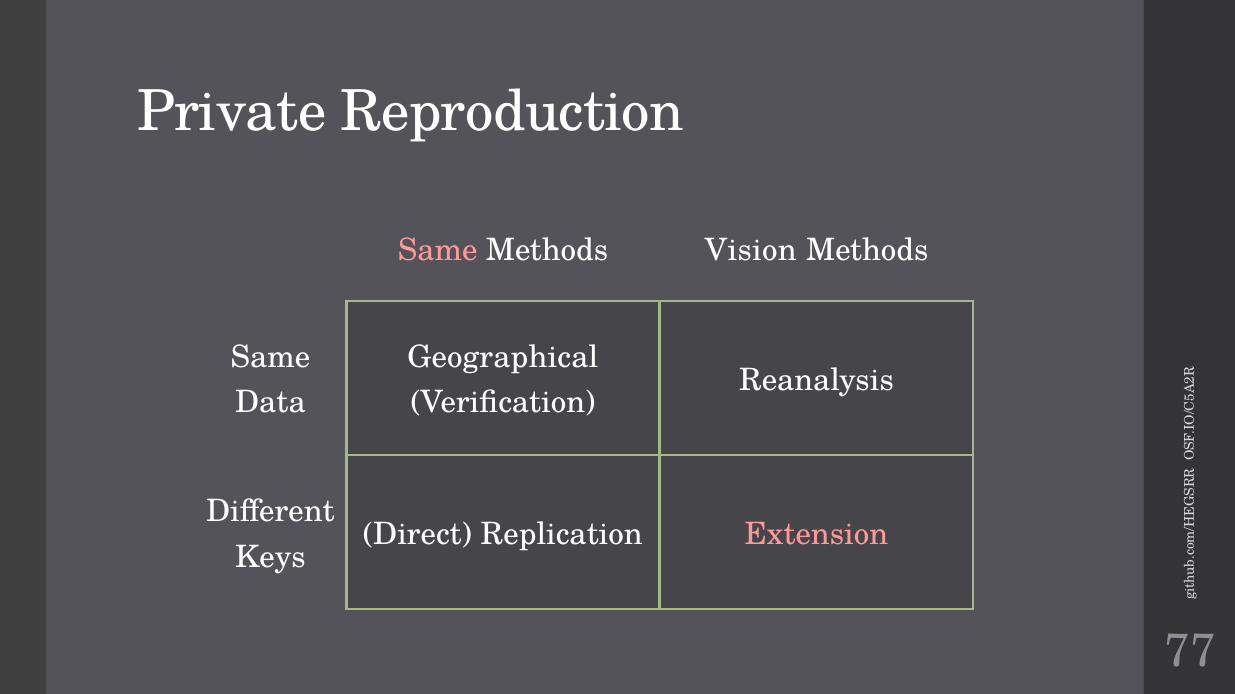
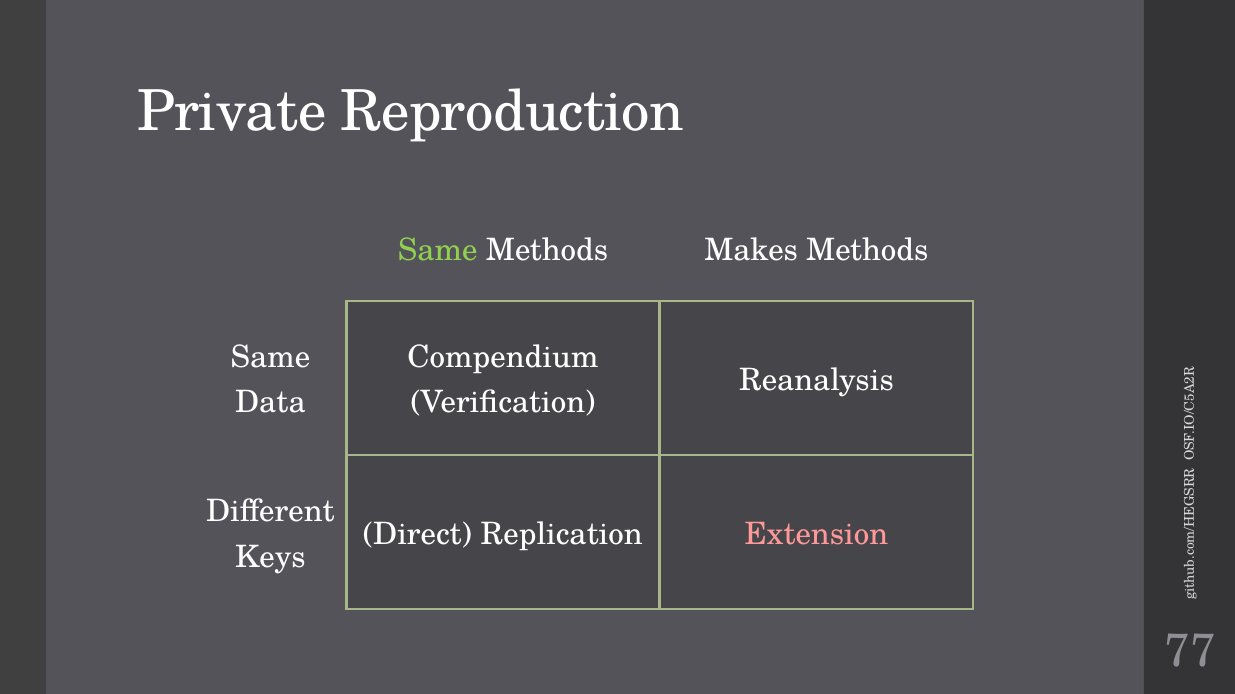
Same colour: pink -> light green (438, 250)
Vision: Vision -> Makes (751, 250)
Geographical: Geographical -> Compendium (503, 358)
